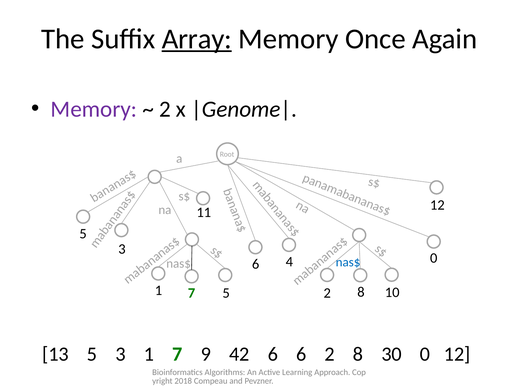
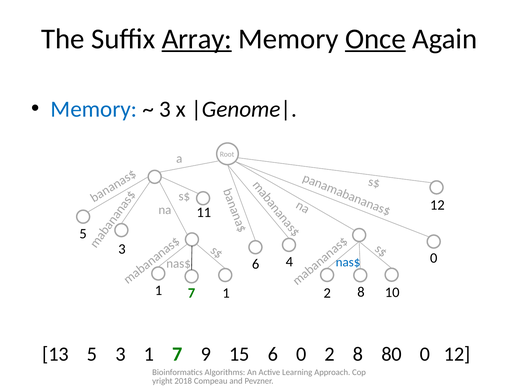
Once underline: none -> present (375, 39)
Memory colour: purple -> blue (94, 109)
2: 2 -> 3 (165, 109)
7 5: 5 -> 1 (226, 293)
42: 42 -> 15 (239, 353)
6 6: 6 -> 0 (301, 353)
30: 30 -> 80 (392, 353)
